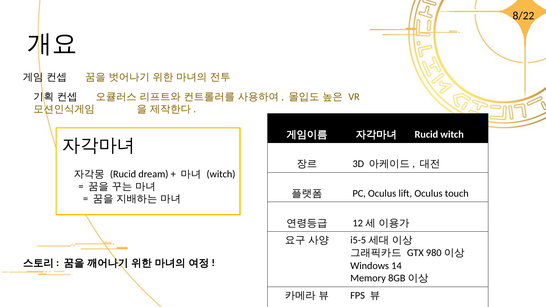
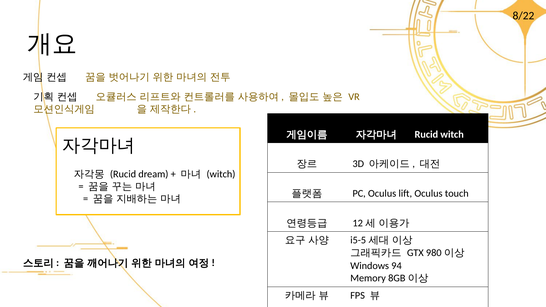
14: 14 -> 94 (397, 266)
